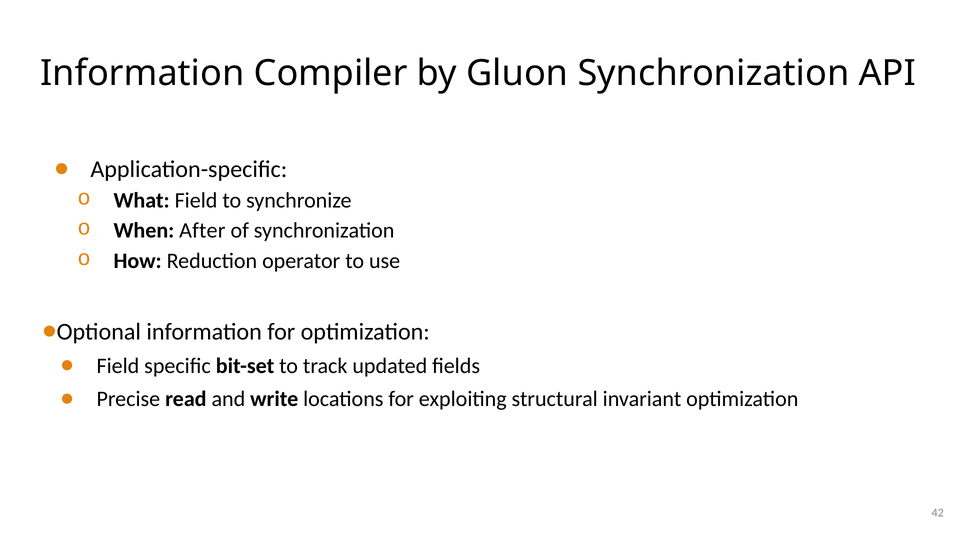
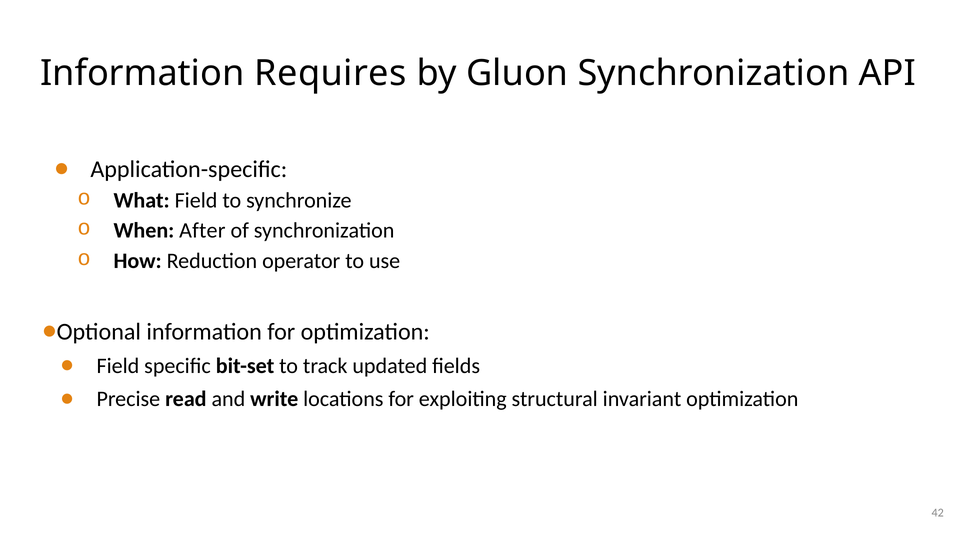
Compiler: Compiler -> Requires (330, 73)
